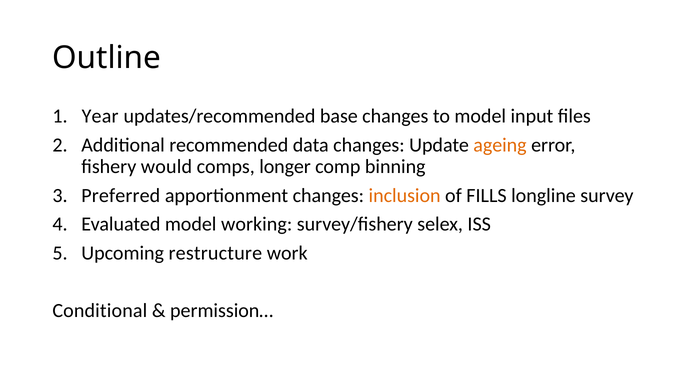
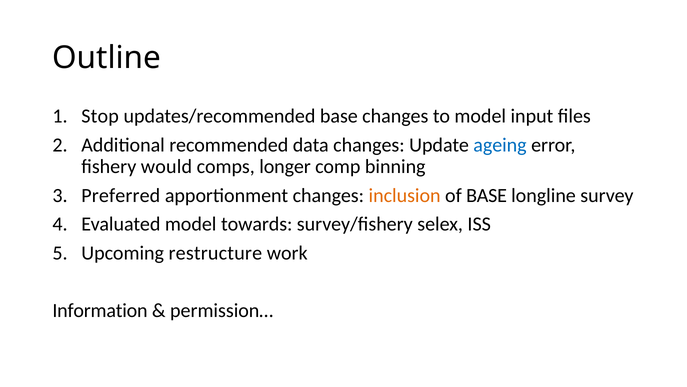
Year: Year -> Stop (100, 116)
ageing colour: orange -> blue (500, 145)
of FILLS: FILLS -> BASE (487, 195)
working: working -> towards (257, 224)
Conditional: Conditional -> Information (100, 310)
